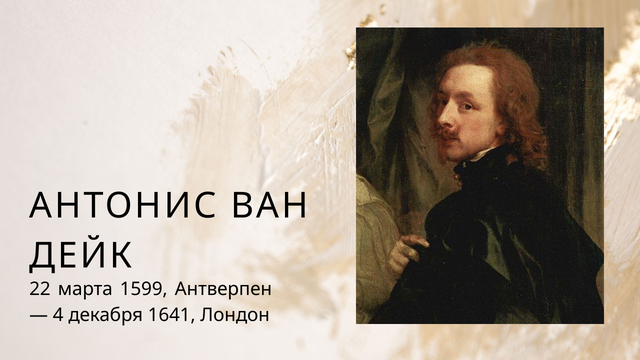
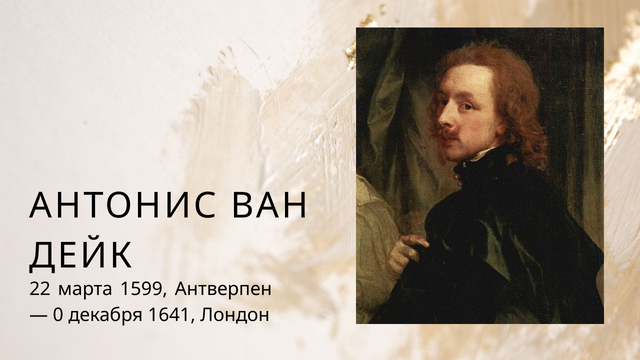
4: 4 -> 0 (58, 315)
